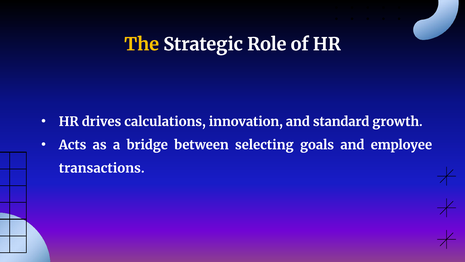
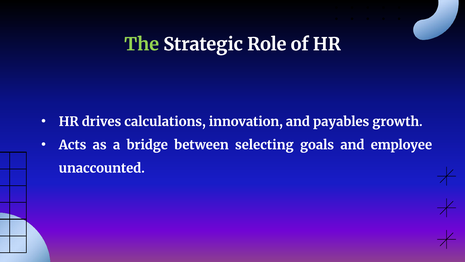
The colour: yellow -> light green (142, 44)
standard: standard -> payables (341, 122)
transactions: transactions -> unaccounted (102, 168)
